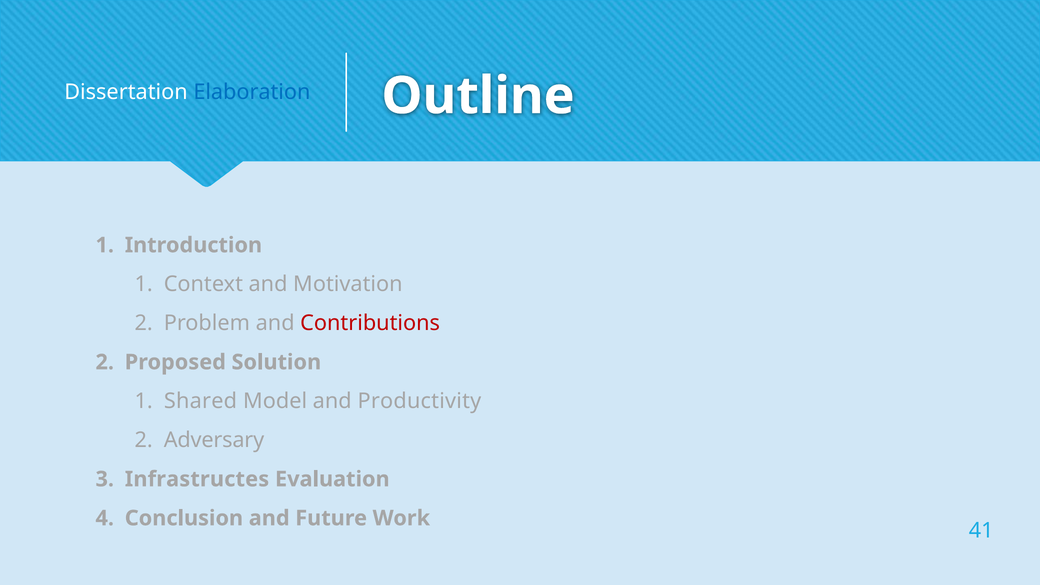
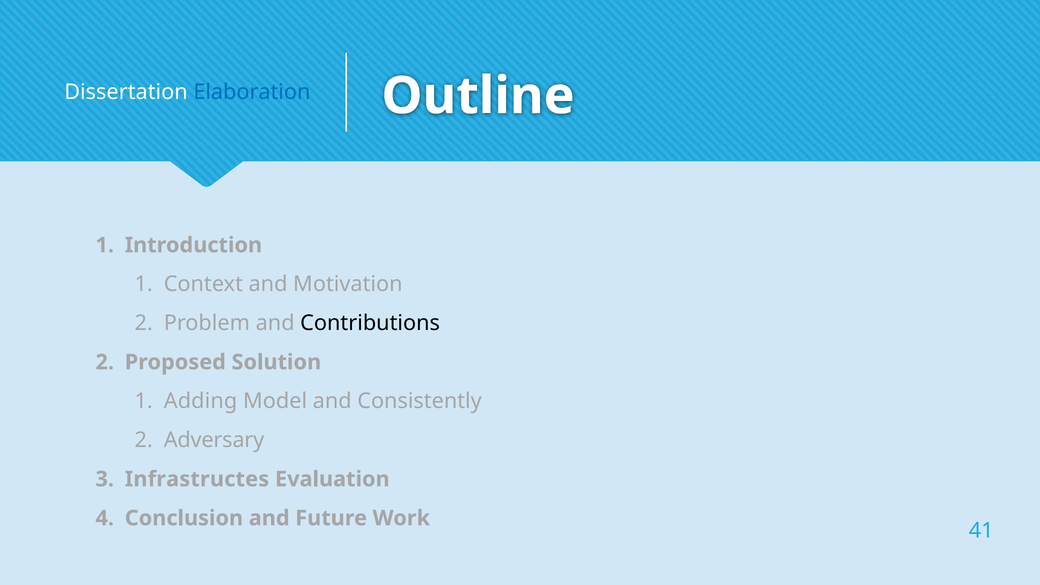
Contributions colour: red -> black (370, 323)
Shared: Shared -> Adding (201, 401)
Productivity: Productivity -> Consistently (420, 401)
